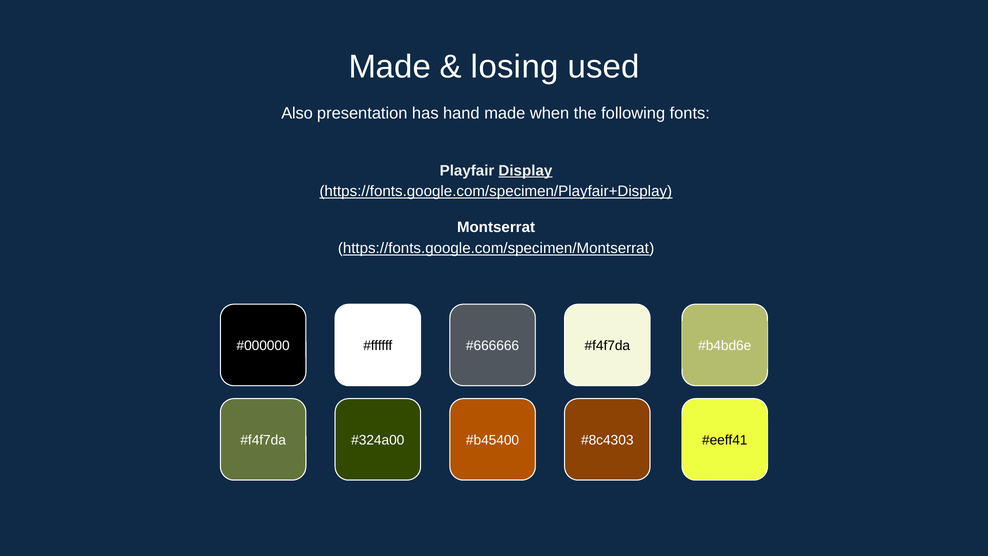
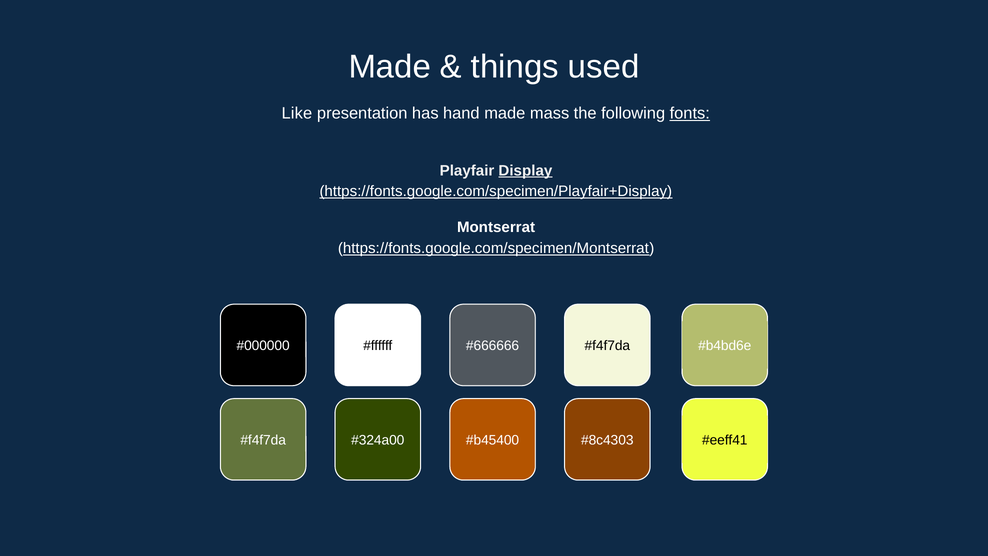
losing: losing -> things (515, 67)
Also: Also -> Like (297, 113)
when: when -> mass (550, 113)
fonts underline: none -> present (690, 113)
